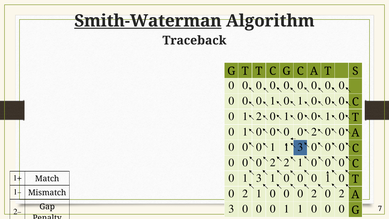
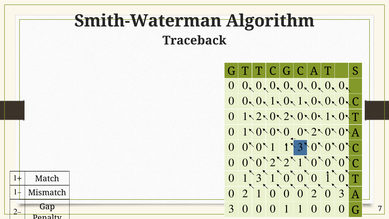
Smith-Waterman underline: present -> none (148, 21)
2 0 1: 1 -> 2 (286, 116)
2 0 2: 2 -> 3 (342, 193)
